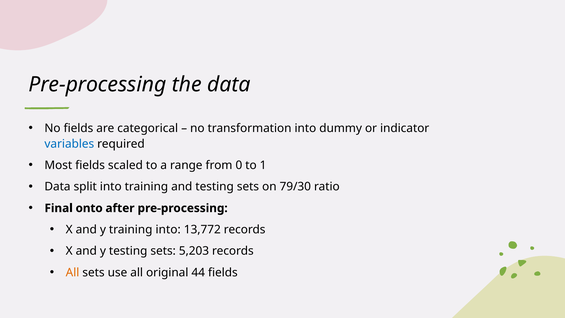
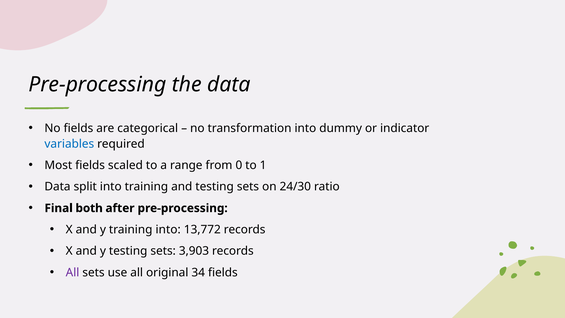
79/30: 79/30 -> 24/30 (295, 187)
onto: onto -> both (89, 208)
5,203: 5,203 -> 3,903 (194, 251)
All colour: orange -> purple (73, 272)
44: 44 -> 34 (198, 272)
